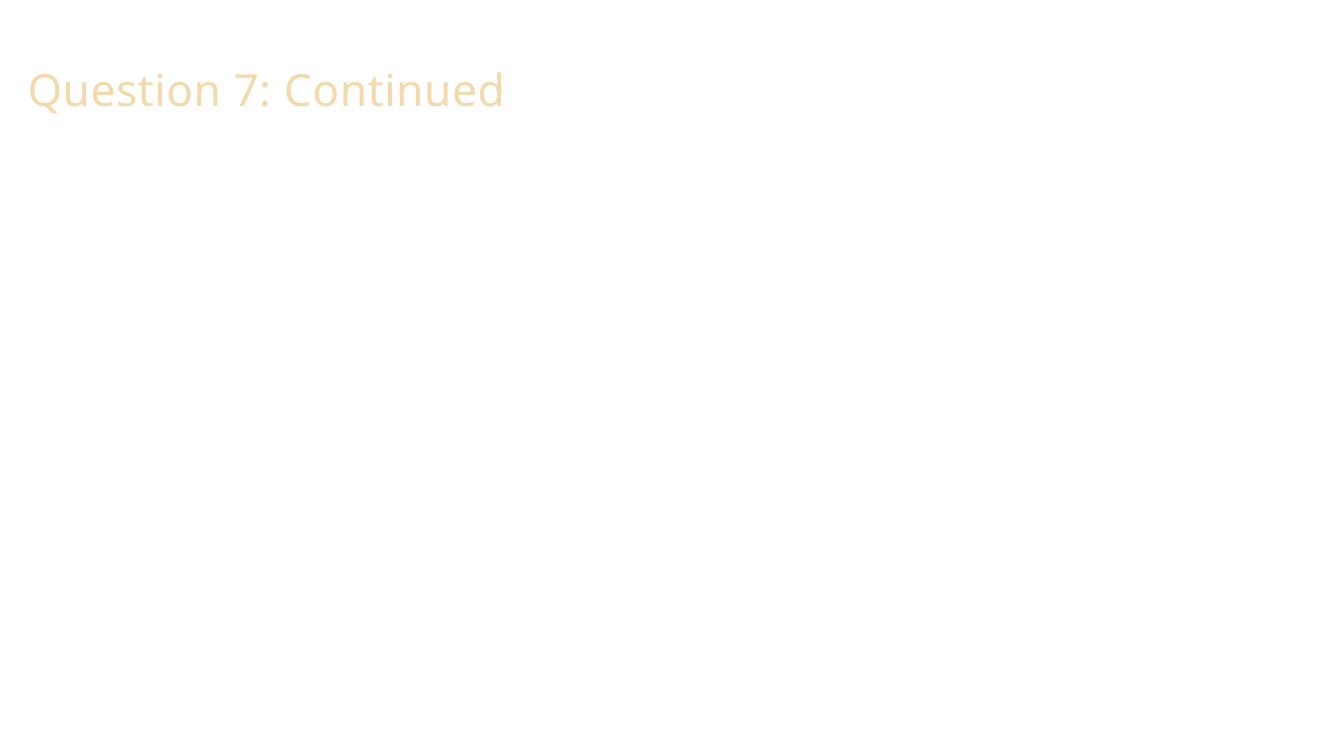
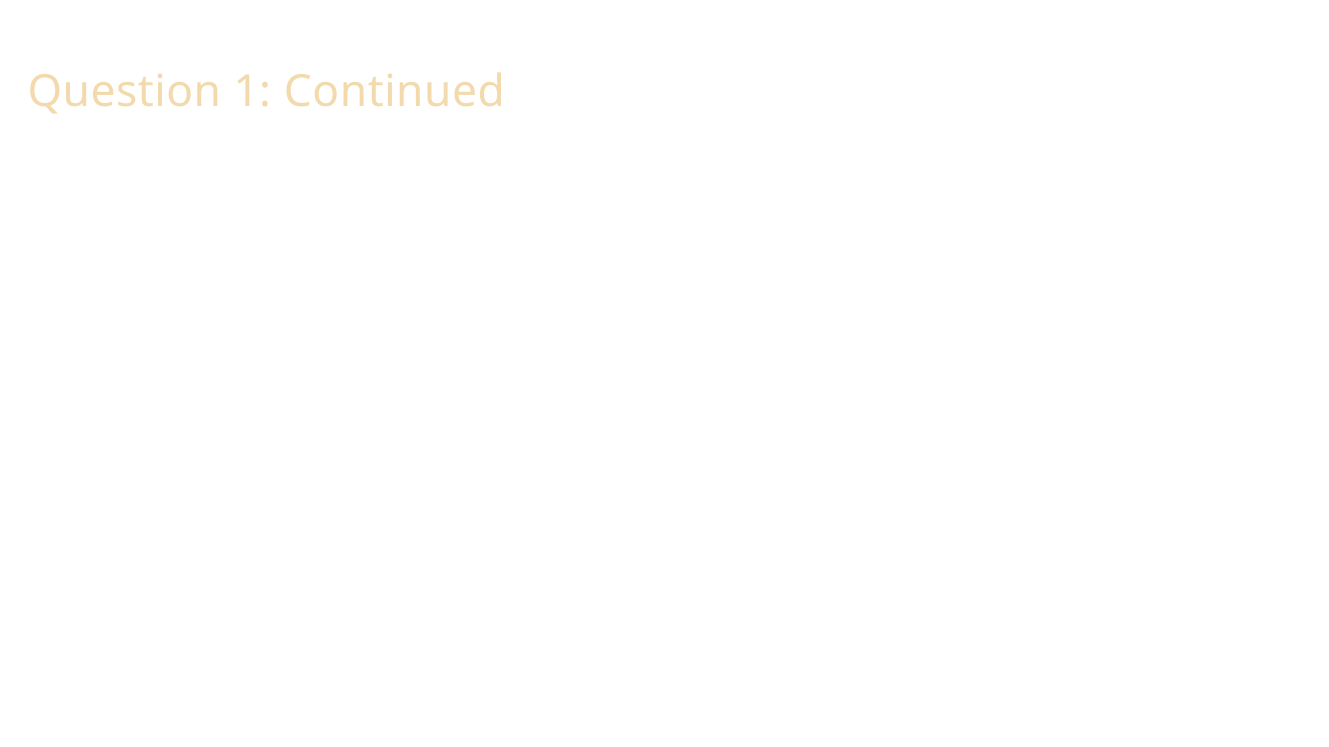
7: 7 -> 1 (252, 92)
